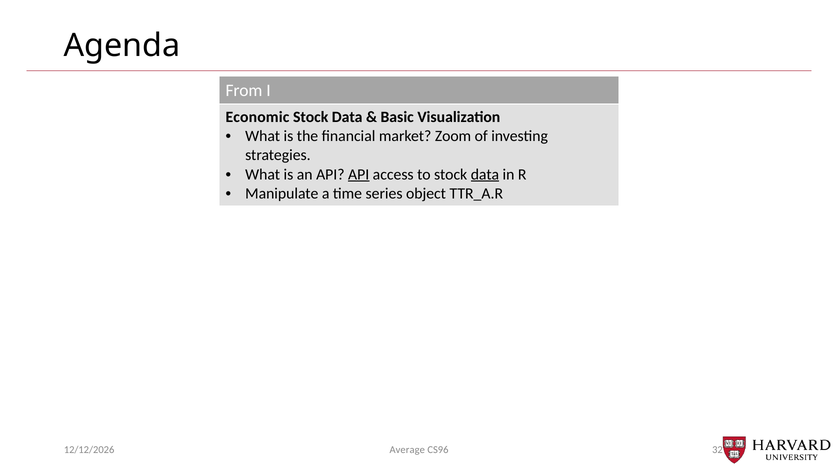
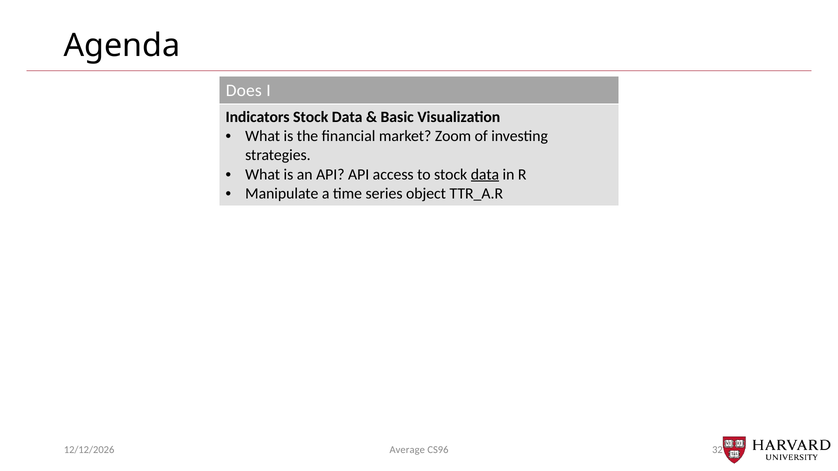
From: From -> Does (244, 90)
Economic: Economic -> Indicators (258, 117)
API underline: present -> none (359, 175)
